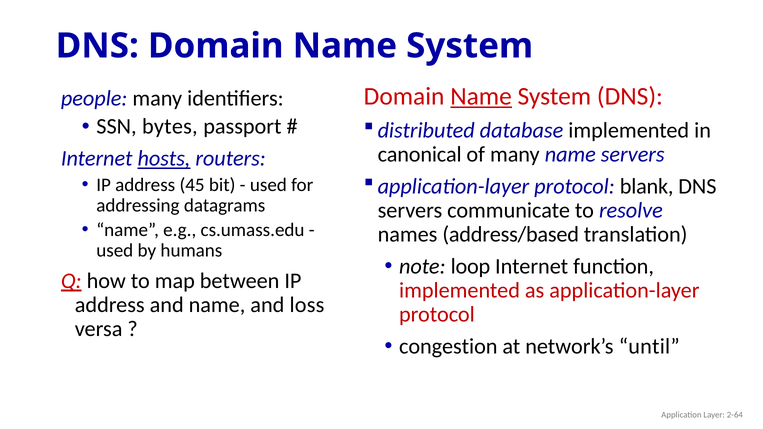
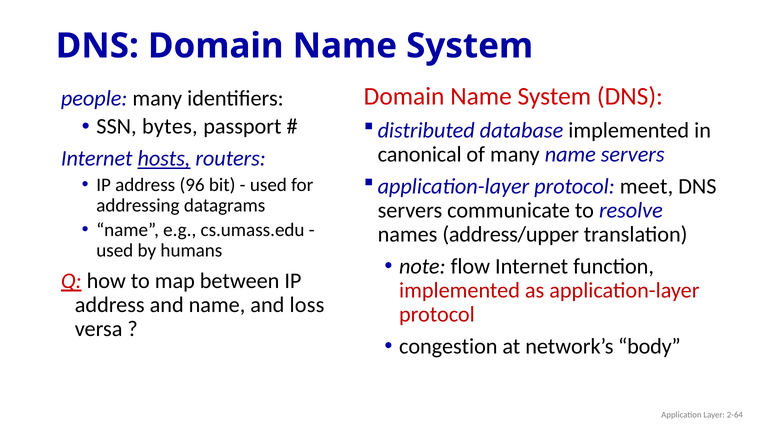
Name underline: present -> none (481, 97)
blank: blank -> meet (646, 186)
45: 45 -> 96 (192, 185)
address/based: address/based -> address/upper (511, 234)
loop: loop -> flow (470, 266)
until: until -> body (649, 346)
